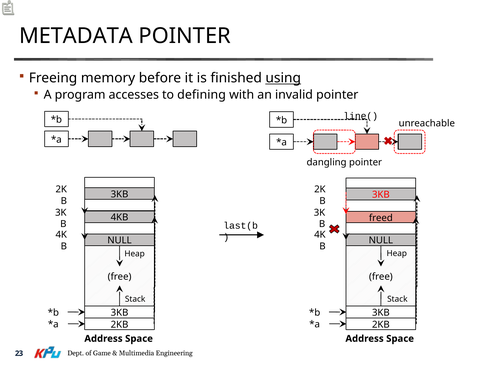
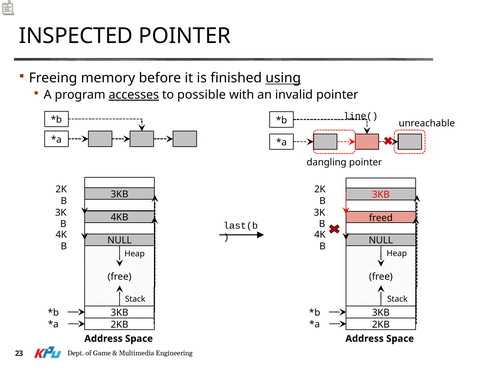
METADATA: METADATA -> INSPECTED (76, 36)
accesses underline: none -> present (134, 95)
defining: defining -> possible (202, 95)
